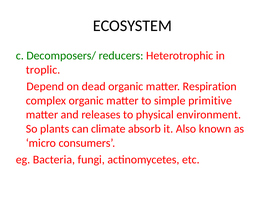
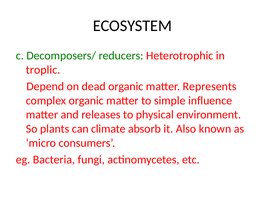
Respiration: Respiration -> Represents (210, 86)
primitive: primitive -> influence (210, 100)
